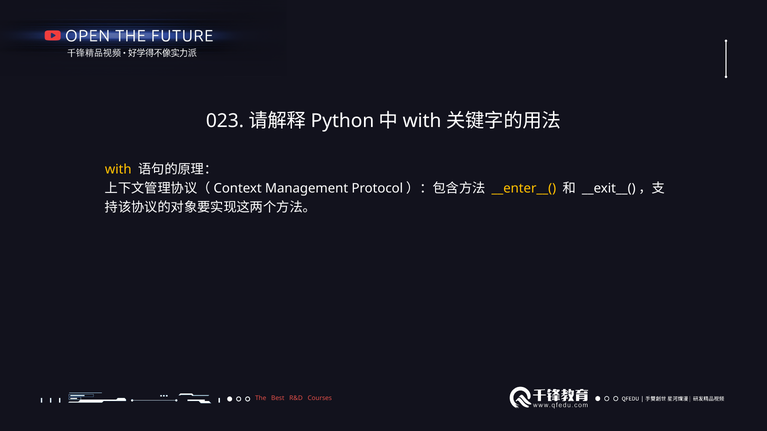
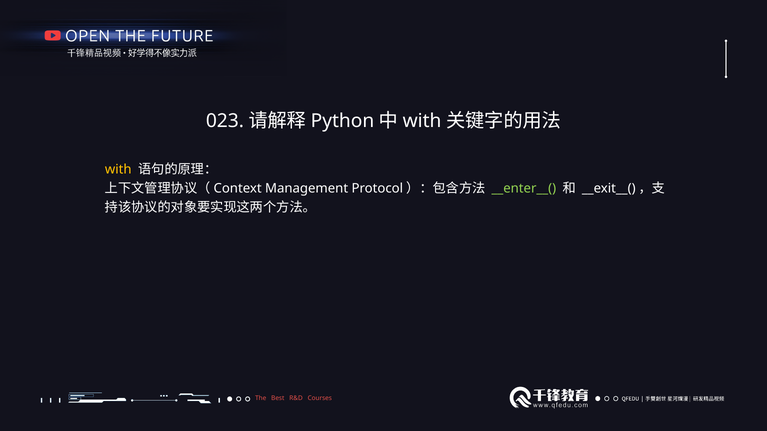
__enter__( colour: yellow -> light green (524, 189)
